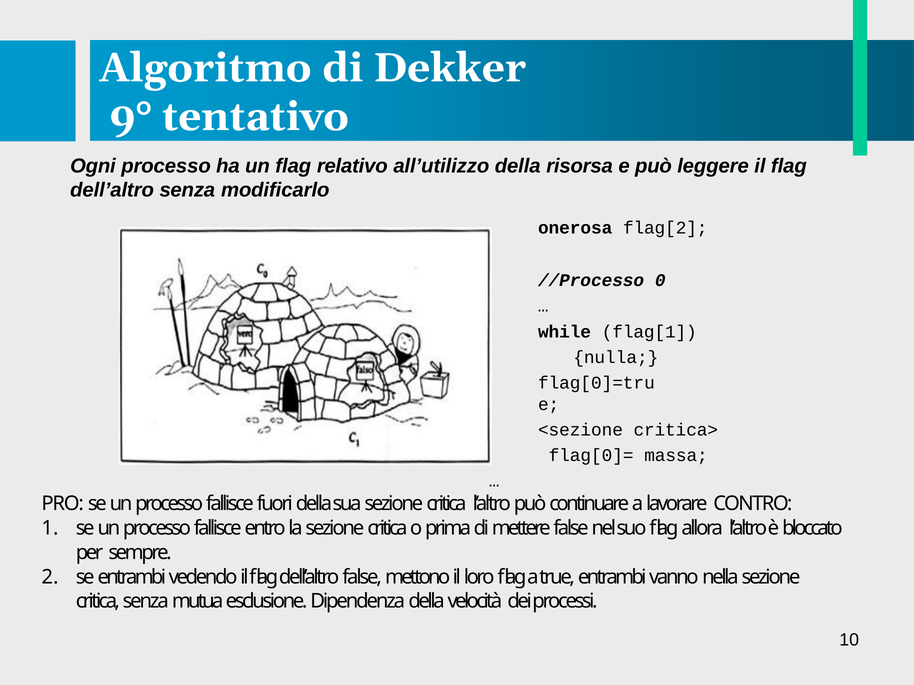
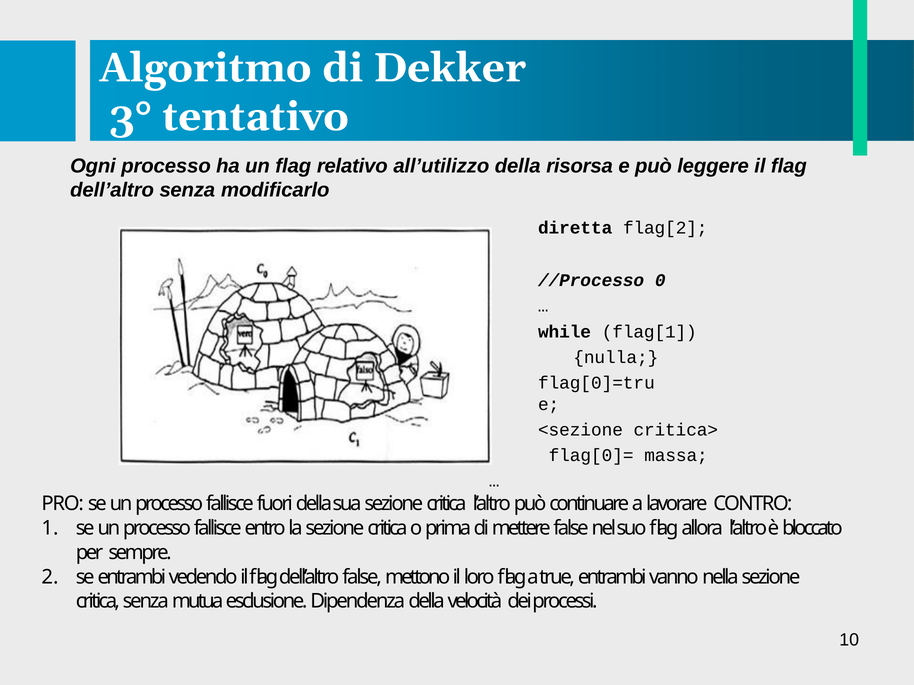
9°: 9° -> 3° (131, 117)
onerosa: onerosa -> diretta (575, 228)
